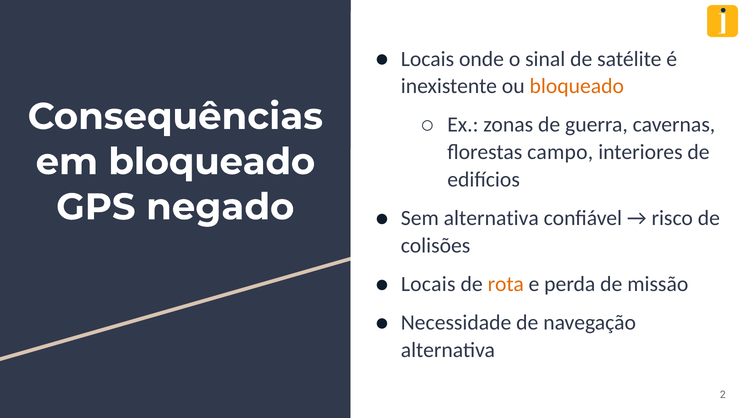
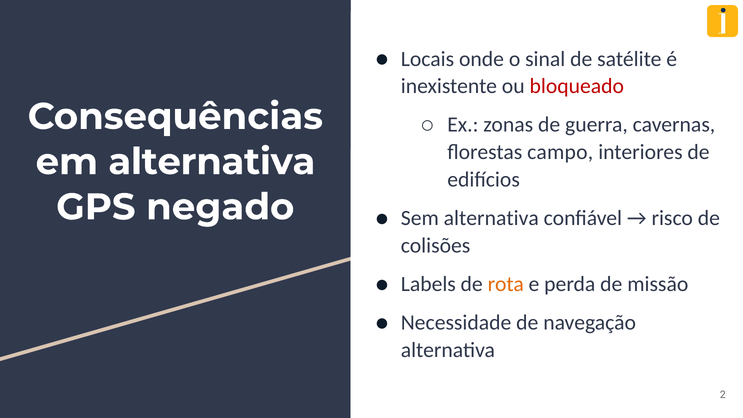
bloqueado colour: orange -> red (577, 86)
em bloqueado: bloqueado -> alternativa (212, 162)
Locais: Locais -> Labels (428, 284)
